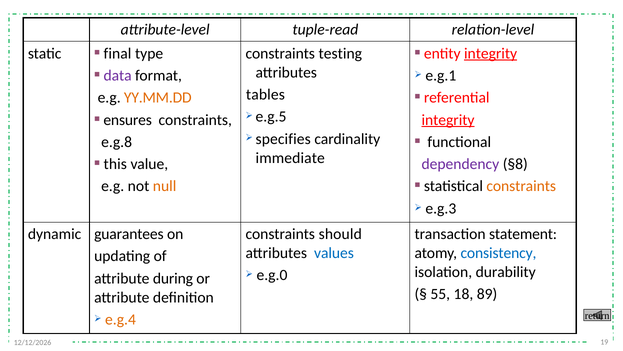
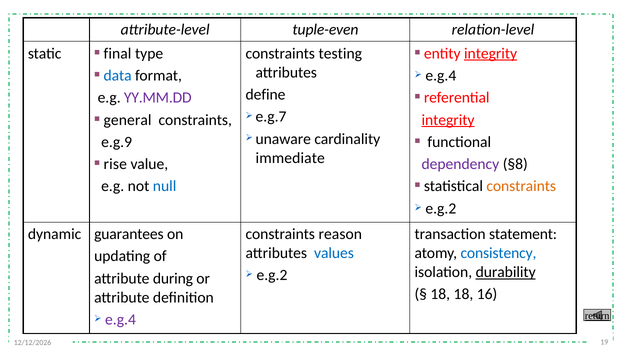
tuple-read: tuple-read -> tuple-even (325, 30)
e.g.1: e.g.1 -> e.g.4 (441, 75)
data colour: purple -> blue (118, 75)
tables: tables -> define (266, 94)
YY.MM.DD colour: orange -> purple (158, 98)
e.g.5: e.g.5 -> e.g.7 (271, 117)
ensures: ensures -> general (128, 120)
specifies: specifies -> unaware (283, 139)
e.g.8: e.g.8 -> e.g.9 (117, 142)
this: this -> rise (115, 164)
null colour: orange -> blue (165, 186)
e.g.3: e.g.3 -> e.g.2 (441, 208)
should: should -> reason (340, 234)
durability underline: none -> present (506, 272)
e.g.0: e.g.0 -> e.g.2 (272, 275)
55: 55 -> 18 (440, 294)
89: 89 -> 16 (487, 294)
return underline: none -> present (597, 315)
e.g.4 colour: orange -> purple (120, 319)
